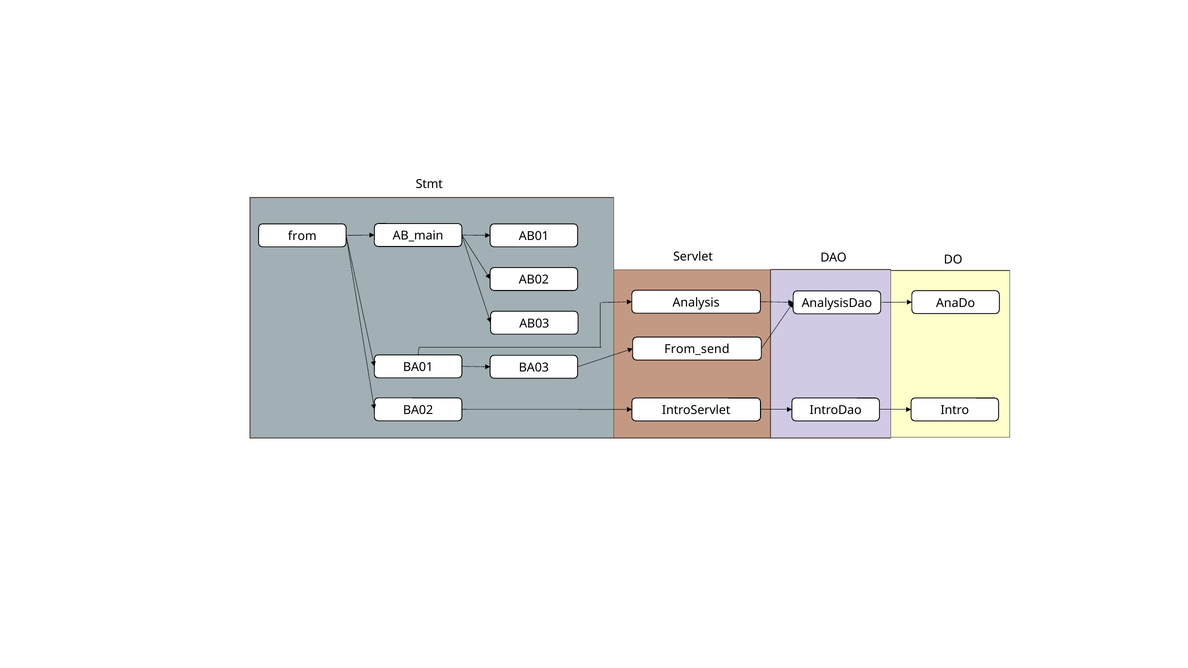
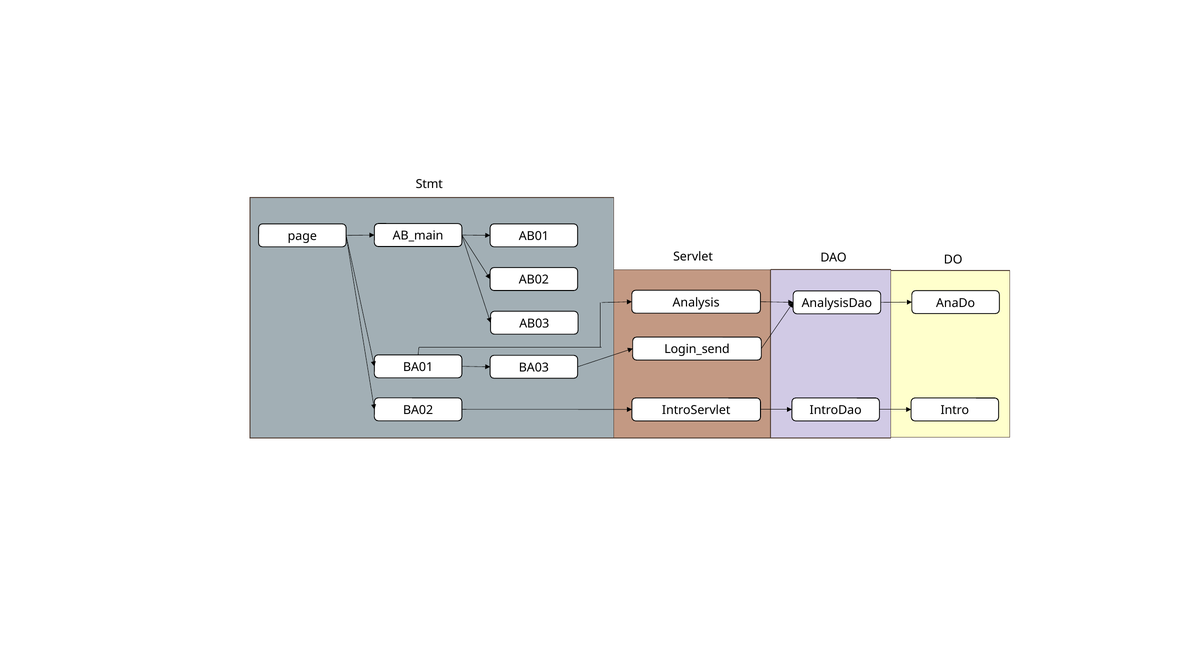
from: from -> page (302, 236)
From_send: From_send -> Login_send (697, 350)
